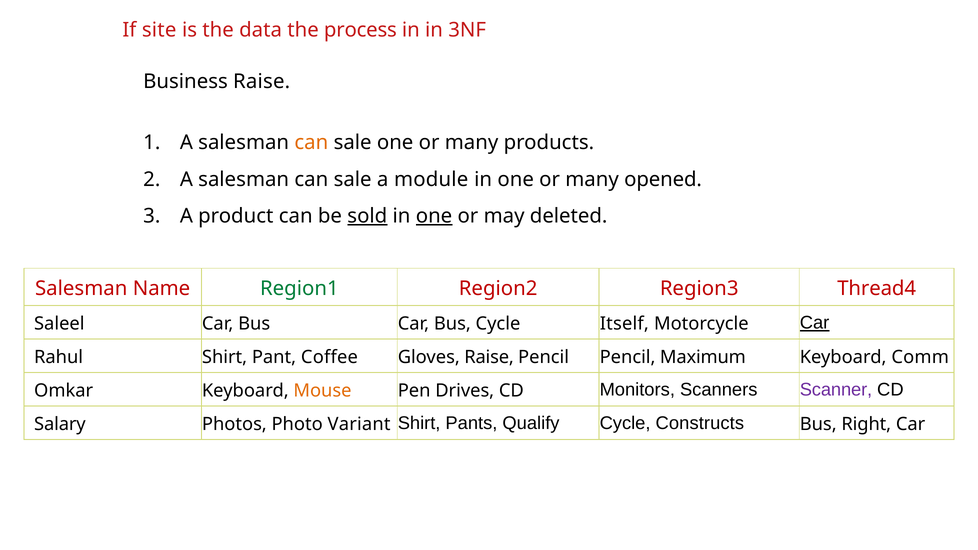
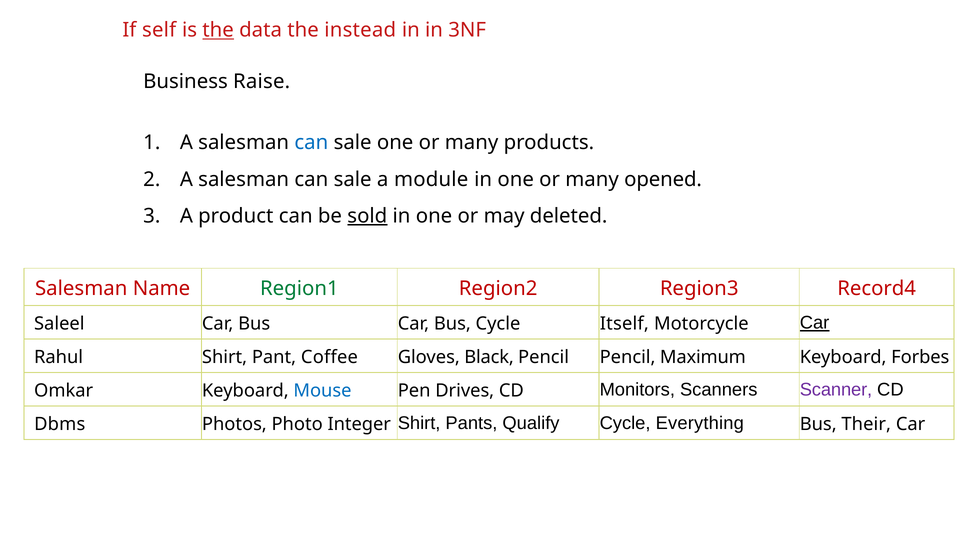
site: site -> self (159, 30)
the underline: none -> present (218, 30)
process: process -> instead (360, 30)
can colour: orange -> blue (311, 143)
one underline: present -> none (434, 216)
Thread4: Thread4 -> Record4 (877, 289)
Gloves Raise: Raise -> Black (489, 357)
Comm: Comm -> Forbes (920, 357)
Mouse colour: orange -> blue (322, 391)
Salary: Salary -> Dbms (60, 424)
Variant: Variant -> Integer (359, 424)
Constructs: Constructs -> Everything (700, 424)
Right: Right -> Their (866, 424)
